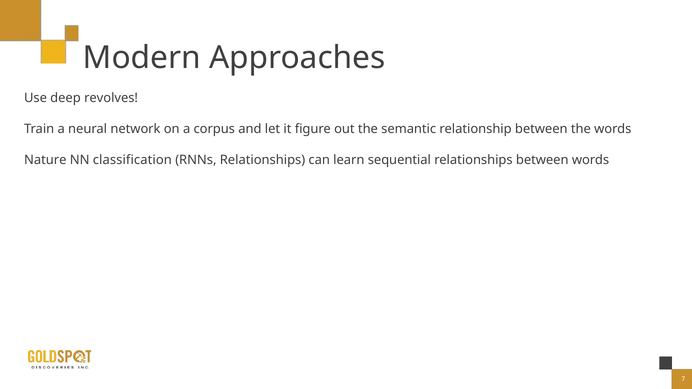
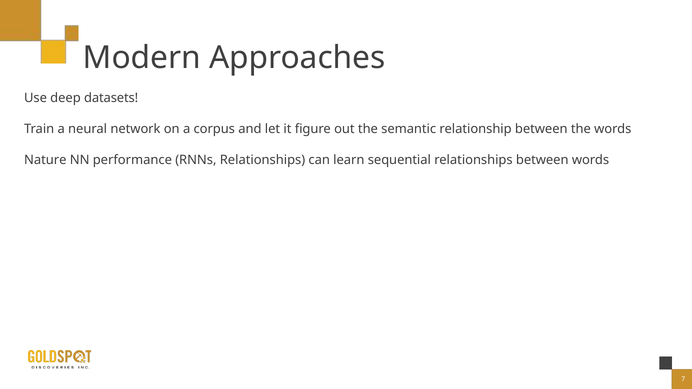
revolves: revolves -> datasets (111, 98)
classification: classification -> performance (132, 160)
